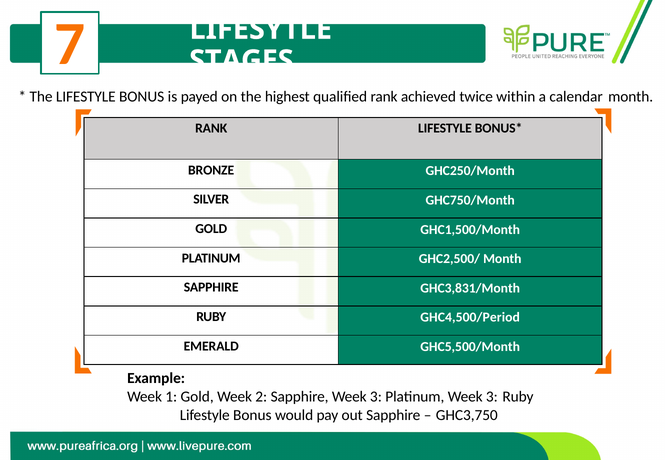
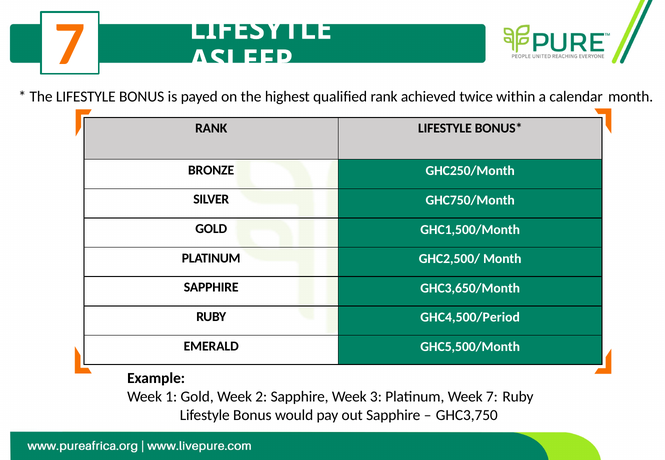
STAGES: STAGES -> ASLEEP (241, 61)
GHC3,831/Month: GHC3,831/Month -> GHC3,650/Month (470, 288)
Platinum Week 3: 3 -> 7 (492, 397)
